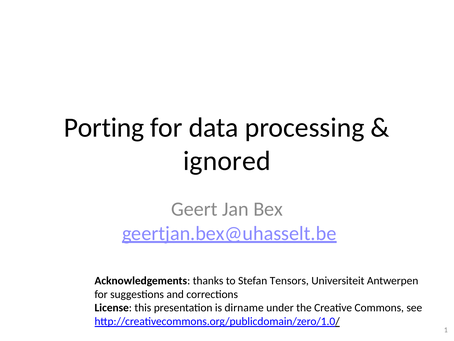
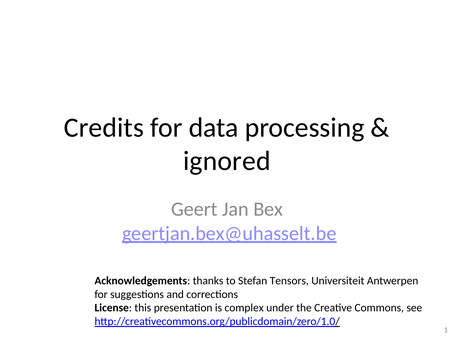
Porting: Porting -> Credits (104, 128)
dirname: dirname -> complex (244, 307)
